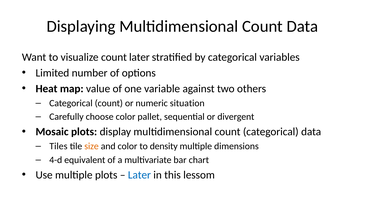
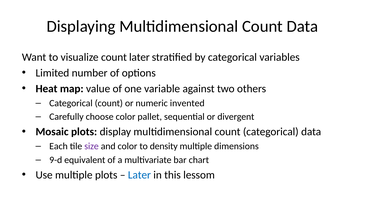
situation: situation -> invented (187, 103)
Tiles: Tiles -> Each (58, 146)
size colour: orange -> purple (92, 146)
4-d: 4-d -> 9-d (56, 160)
